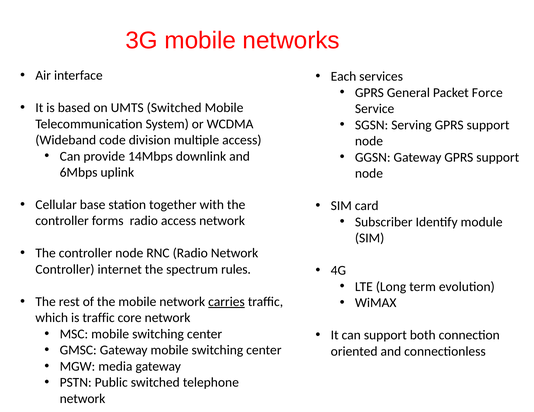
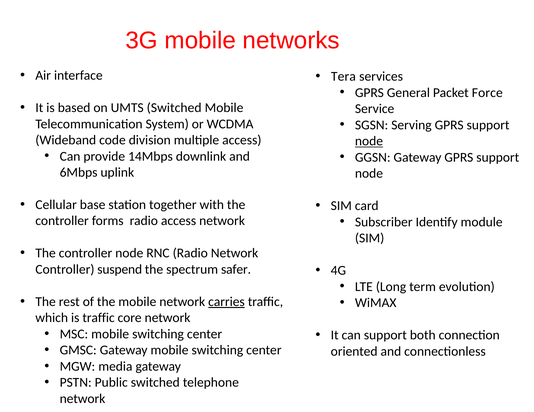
Each: Each -> Tera (343, 77)
node underline: none -> present (369, 141)
internet: internet -> suspend (120, 270)
rules: rules -> safer (236, 270)
